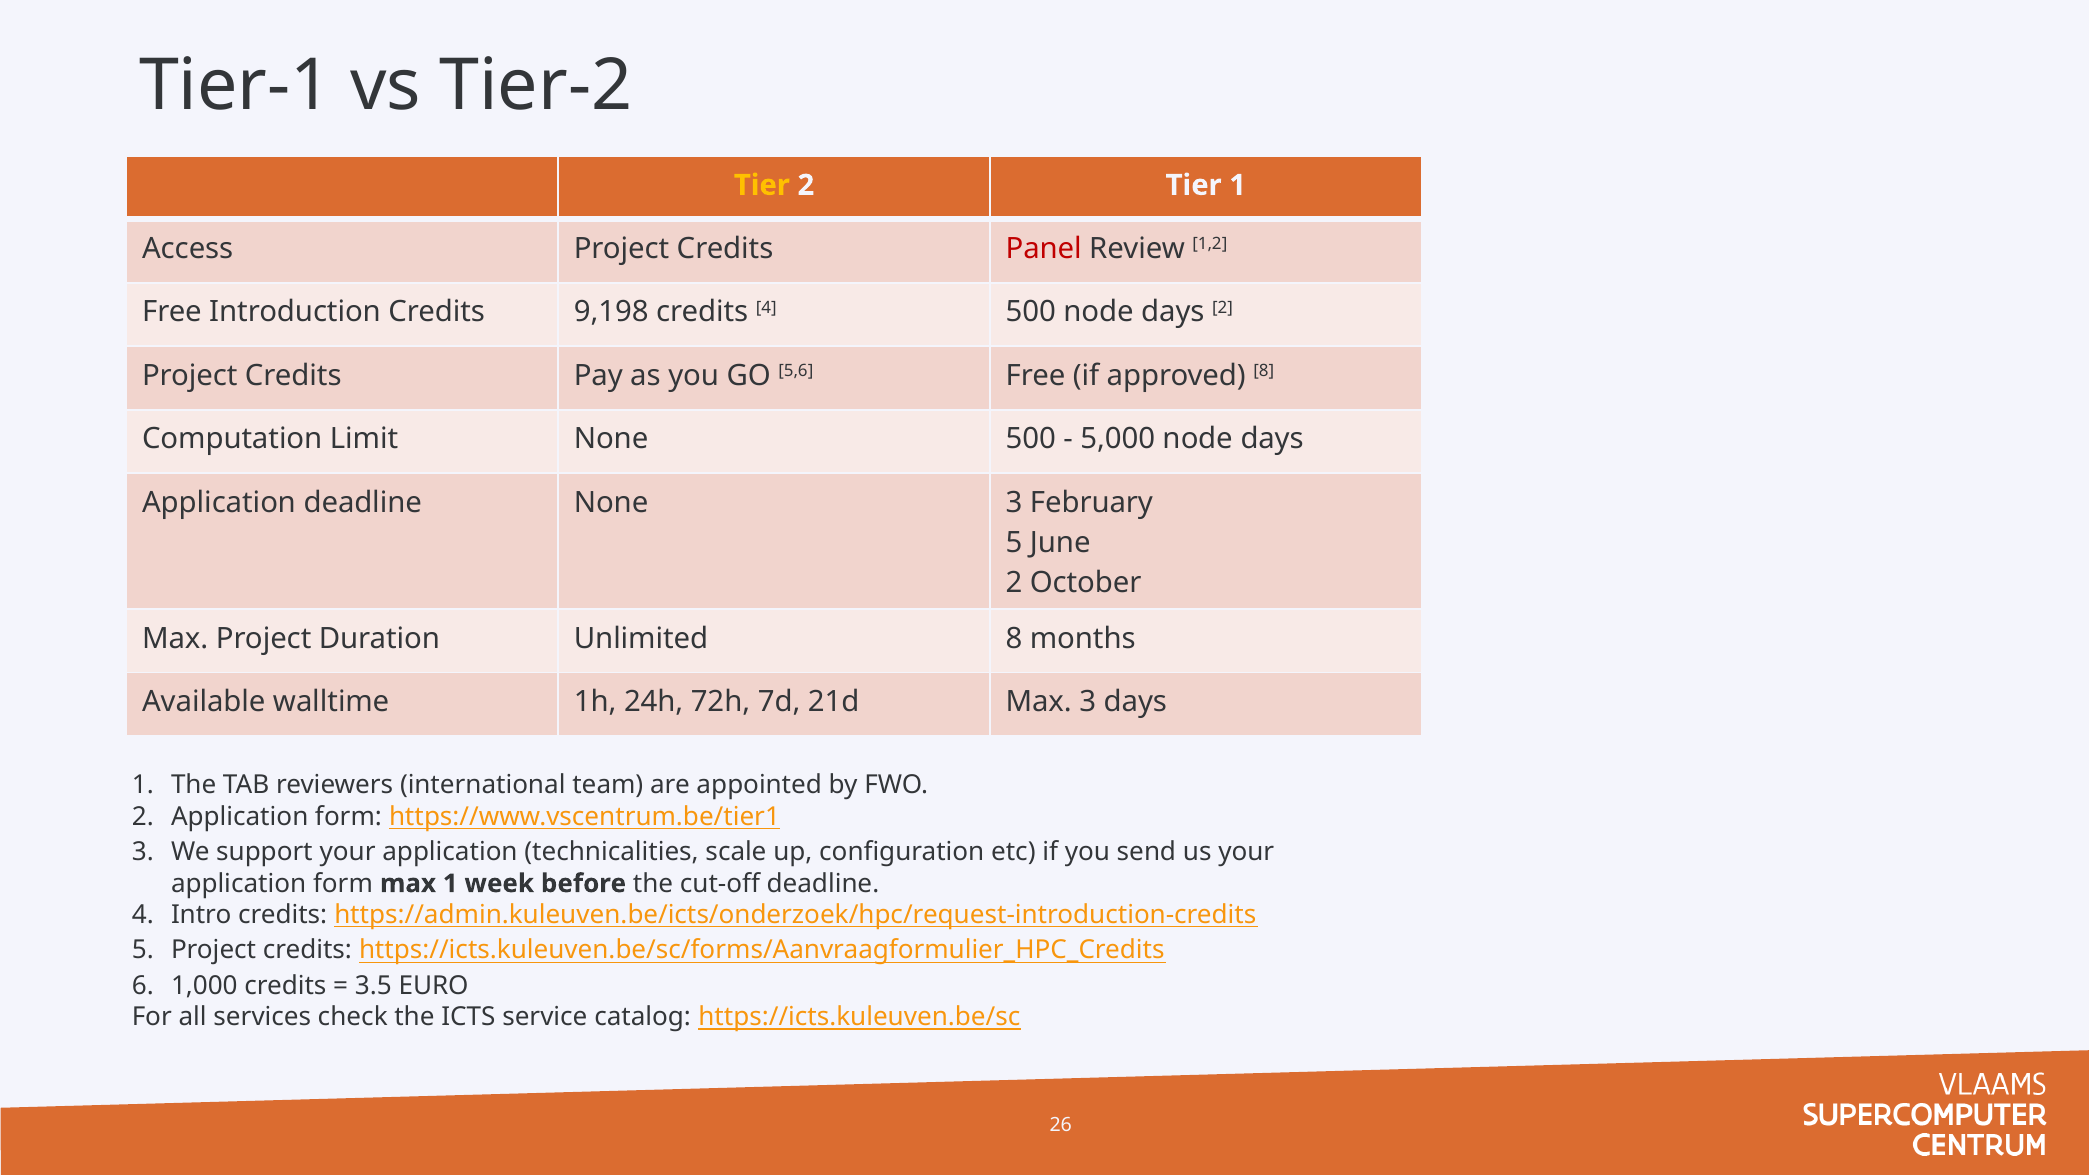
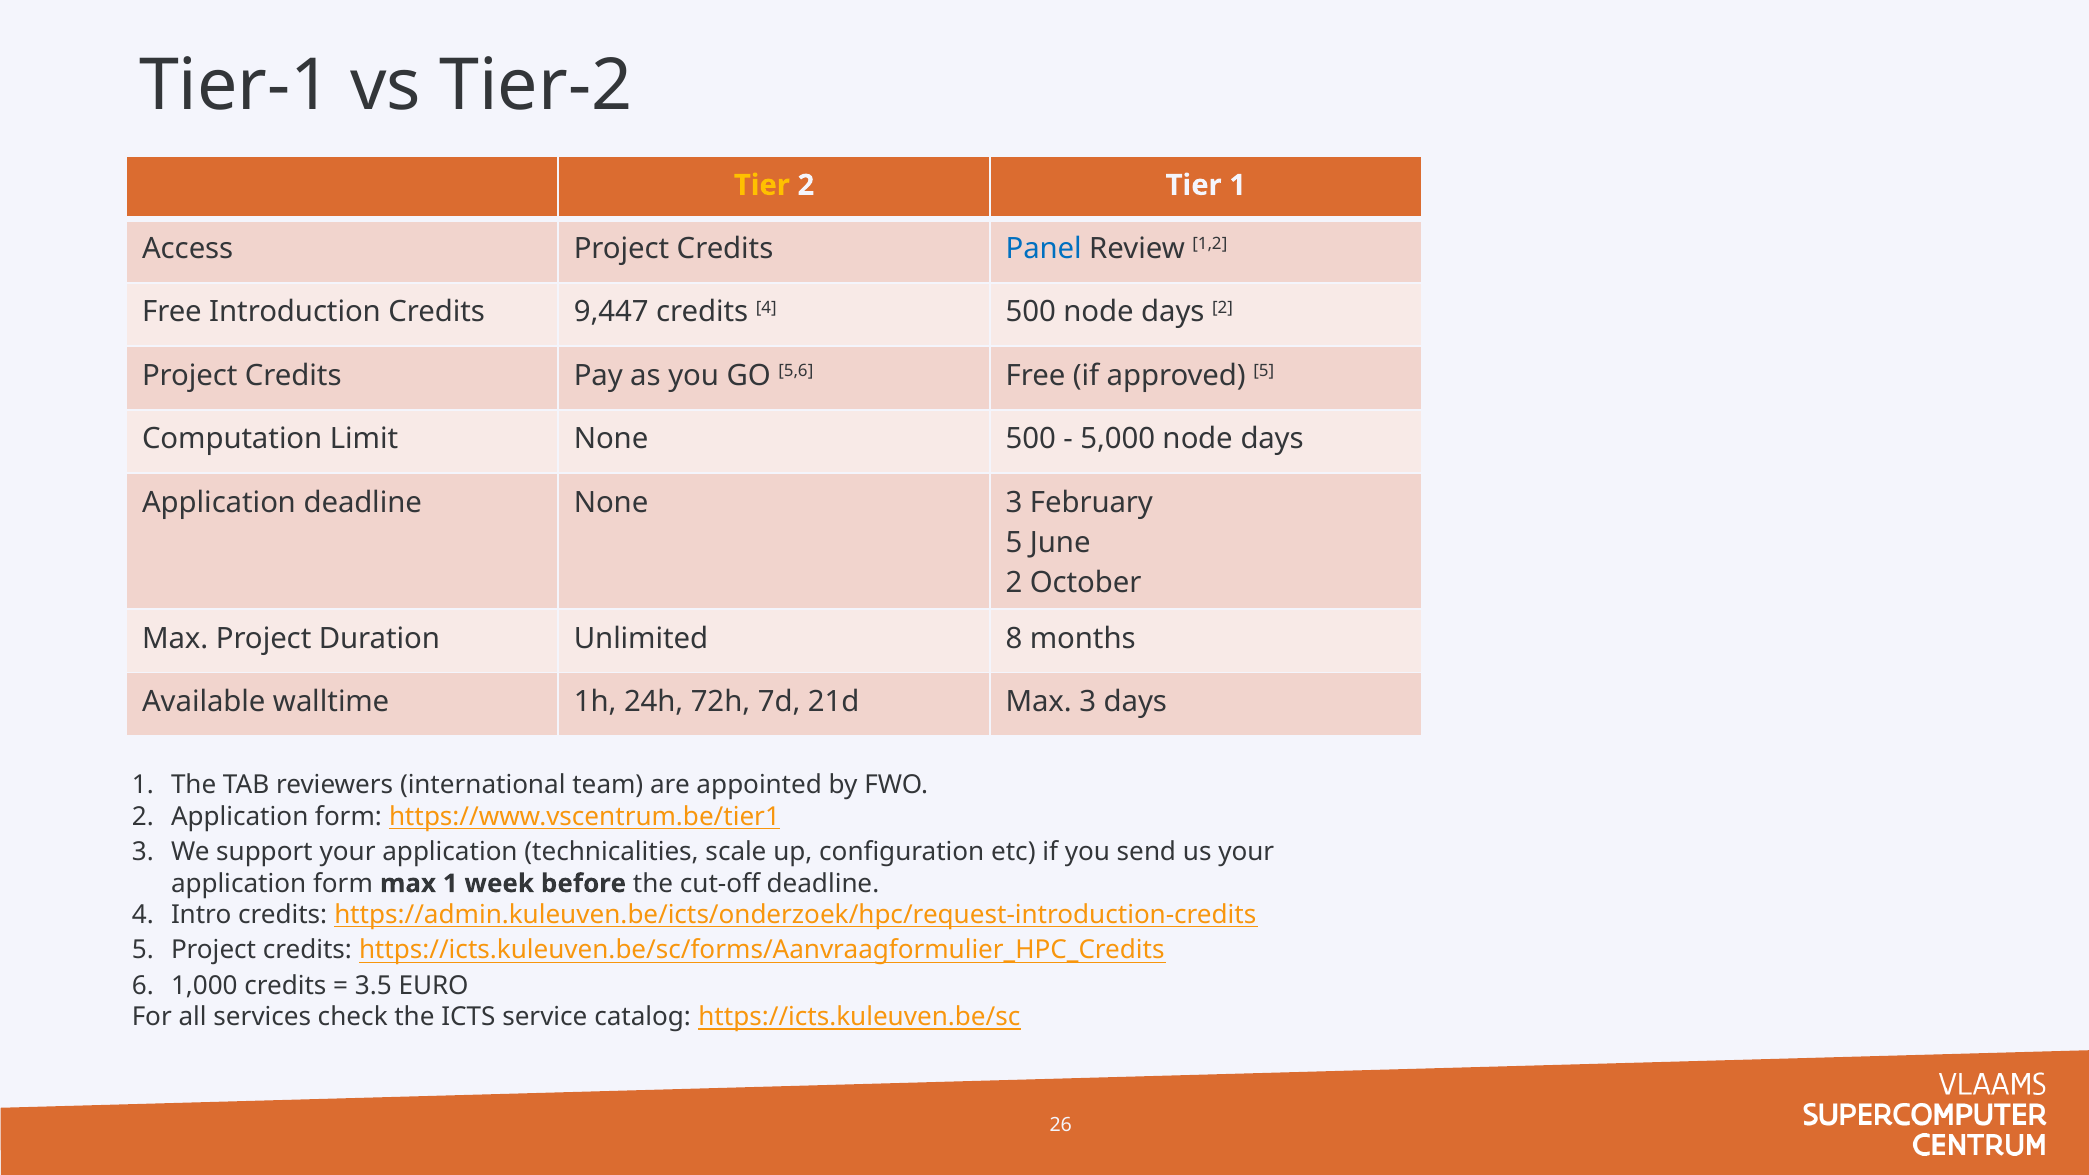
Panel colour: red -> blue (1044, 249)
9,198: 9,198 -> 9,447 (611, 312)
approved 8: 8 -> 5 (1264, 371)
